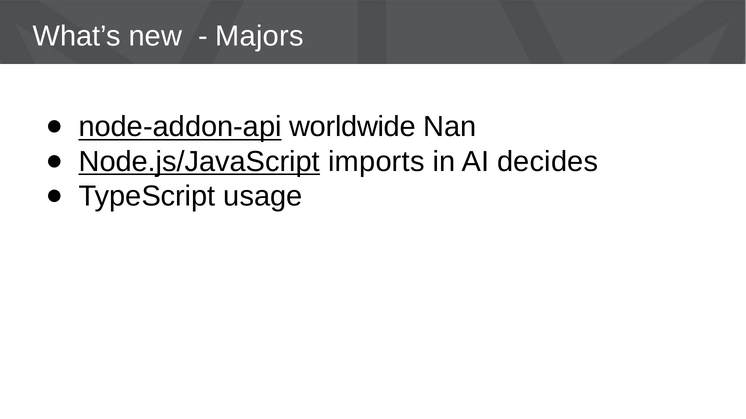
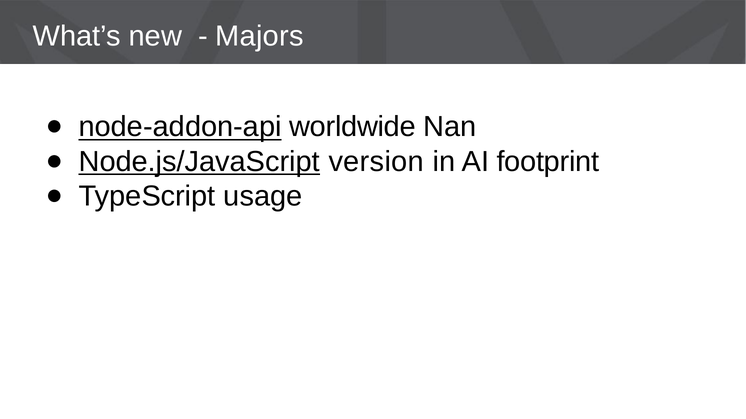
imports: imports -> version (376, 162)
decides: decides -> footprint (548, 162)
